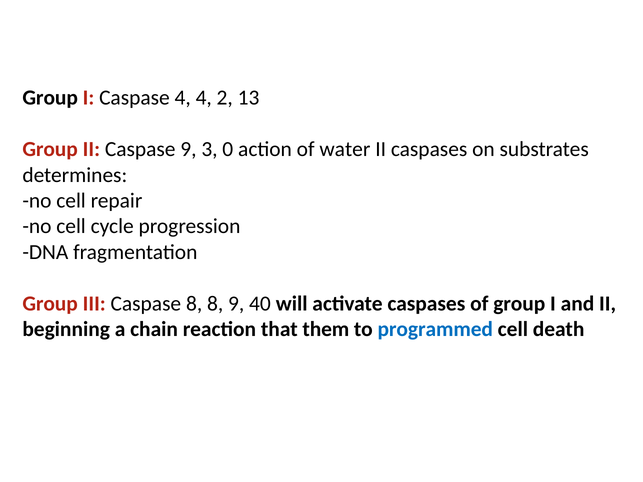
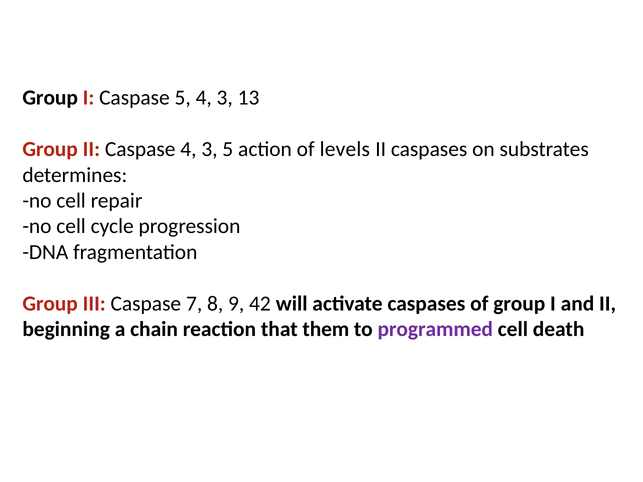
Caspase 4: 4 -> 5 (183, 98)
2: 2 -> 3 (225, 98)
Caspase 9: 9 -> 4 (188, 149)
3 0: 0 -> 5 (228, 149)
water: water -> levels (345, 149)
Caspase 8: 8 -> 7 (194, 304)
40: 40 -> 42 (260, 304)
programmed colour: blue -> purple (435, 329)
